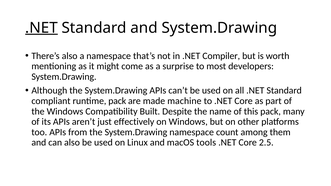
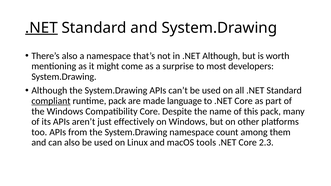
.NET Compiler: Compiler -> Although (221, 56)
compliant underline: none -> present (51, 101)
machine: machine -> language (184, 101)
Compatibility Built: Built -> Core (150, 111)
2.5: 2.5 -> 2.3 (266, 143)
